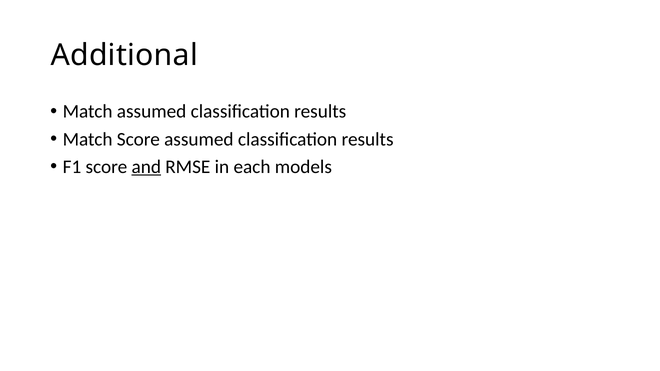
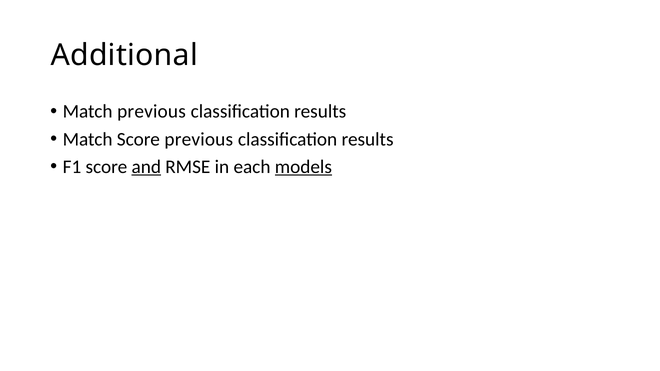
Match assumed: assumed -> previous (151, 112)
Score assumed: assumed -> previous (199, 139)
models underline: none -> present (303, 167)
